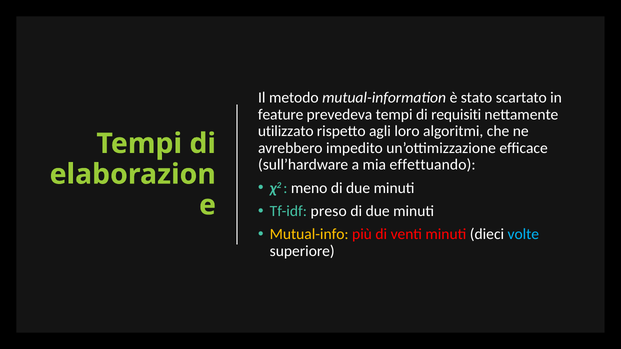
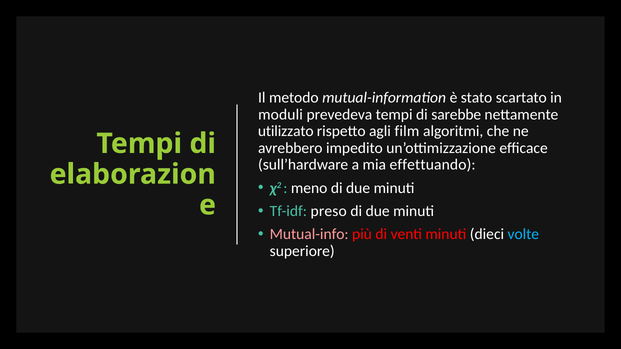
feature: feature -> moduli (281, 115)
requisiti: requisiti -> sarebbe (456, 115)
loro: loro -> film (407, 131)
Mutual-info colour: yellow -> pink (309, 235)
